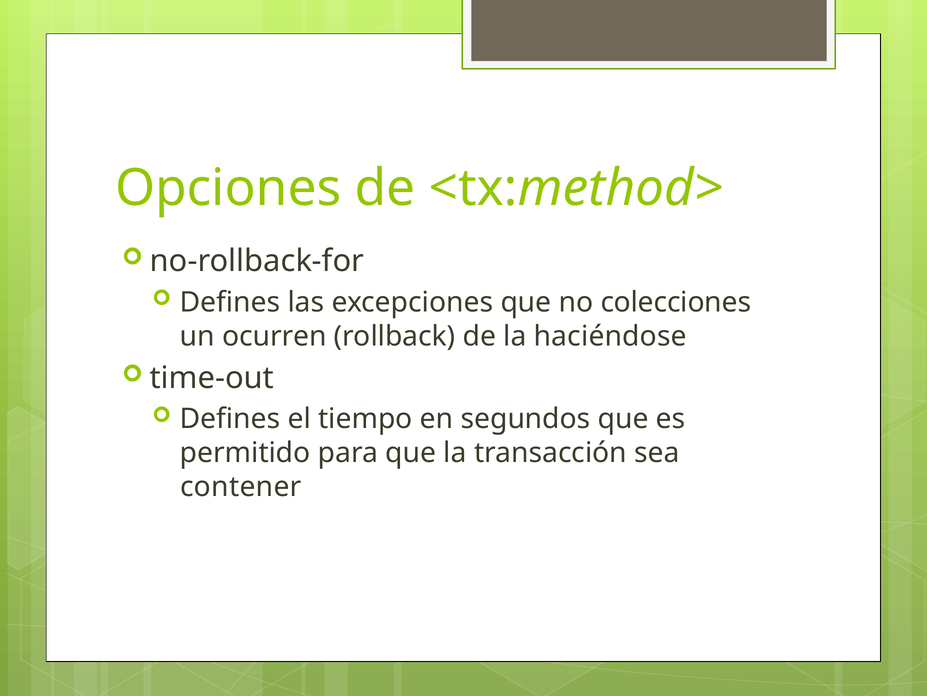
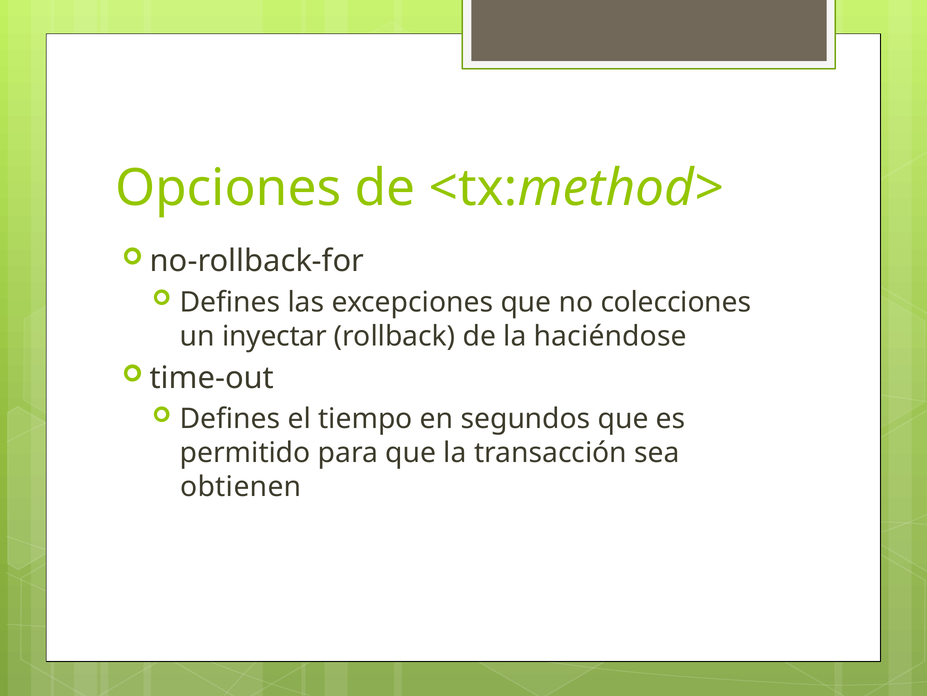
ocurren: ocurren -> inyectar (274, 336)
contener: contener -> obtienen (241, 487)
